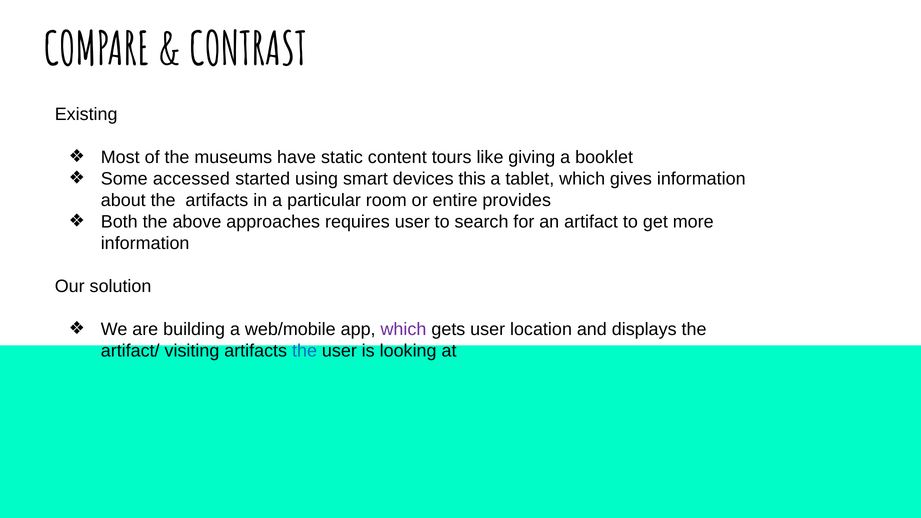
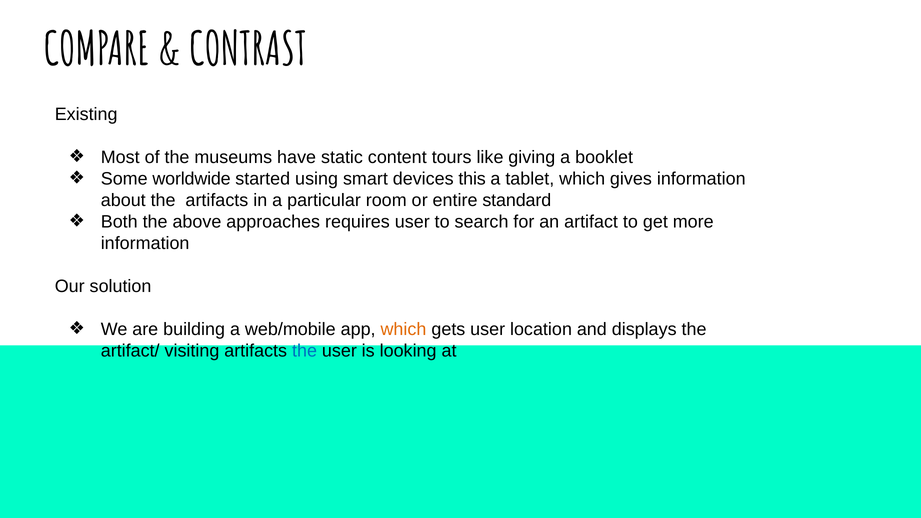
accessed: accessed -> worldwide (192, 179)
provides: provides -> standard (517, 200)
which colour: purple -> orange (403, 329)
